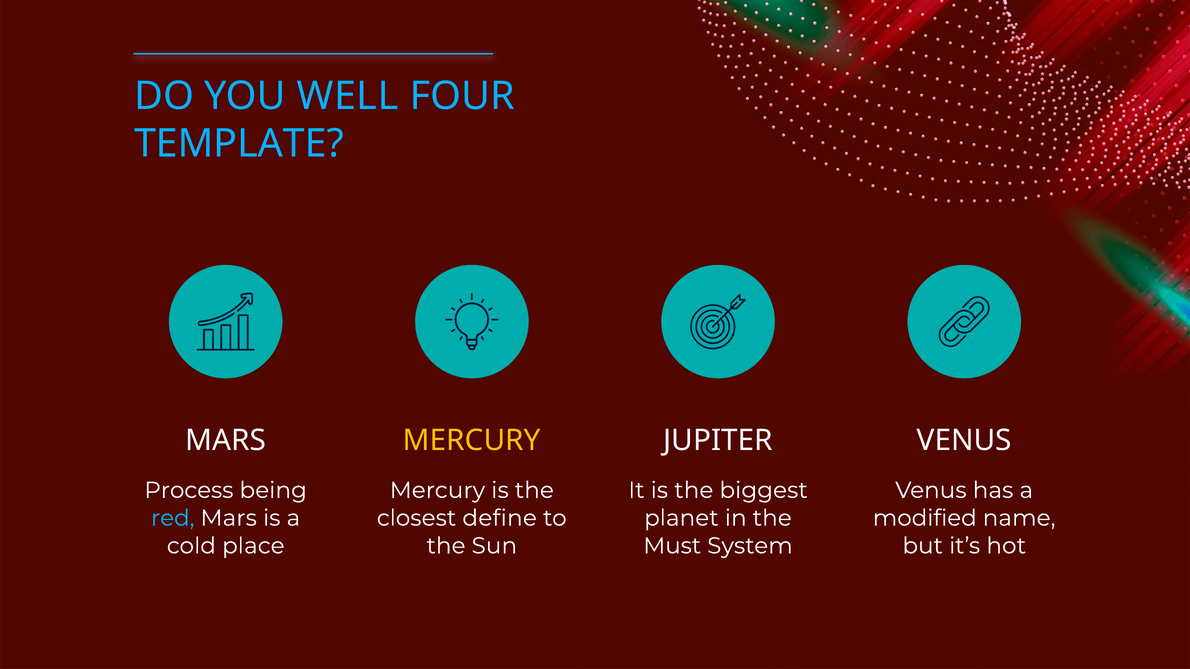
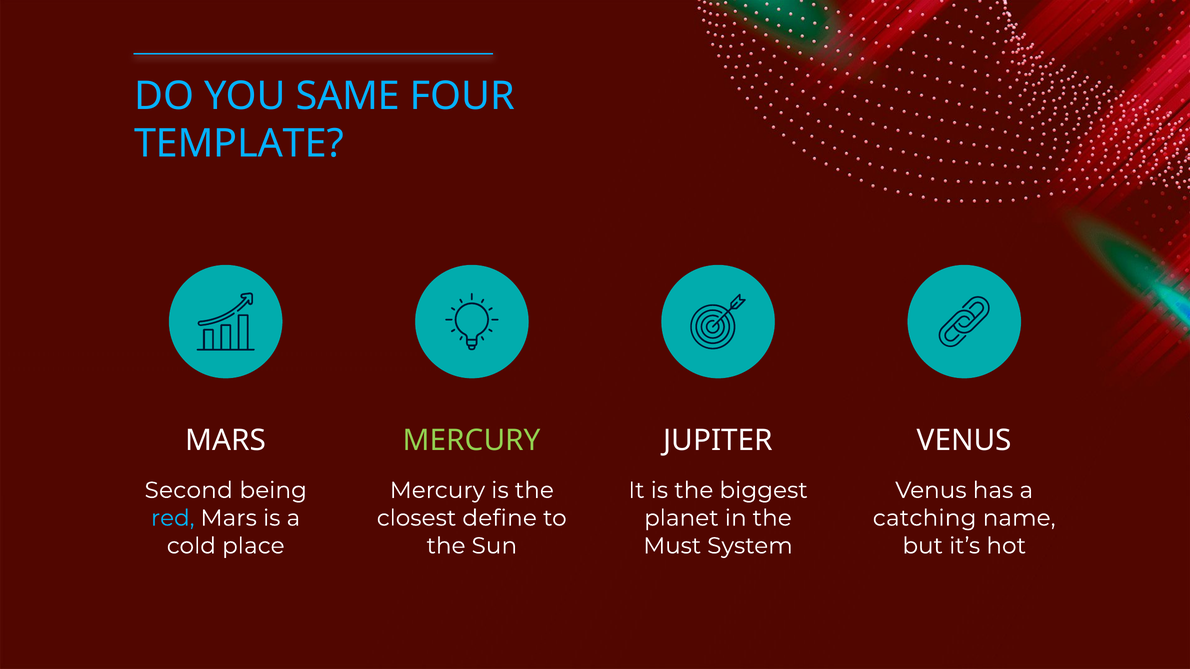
WELL: WELL -> SAME (348, 96)
MERCURY colour: yellow -> light green (472, 441)
Process: Process -> Second (189, 491)
modified: modified -> catching (925, 518)
